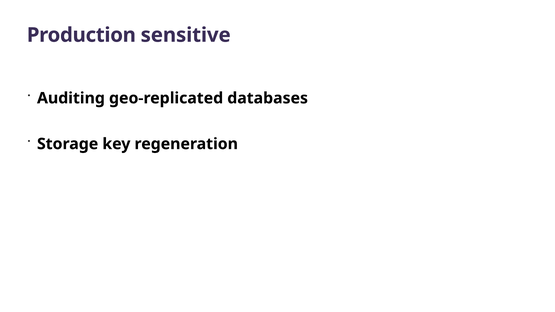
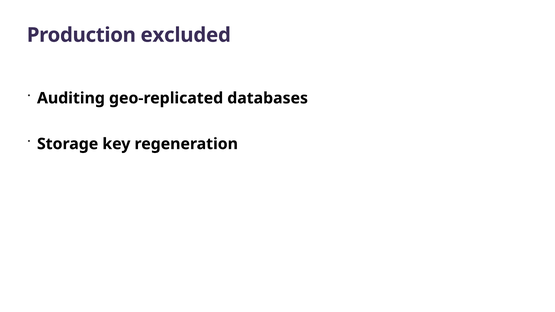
sensitive: sensitive -> excluded (186, 35)
